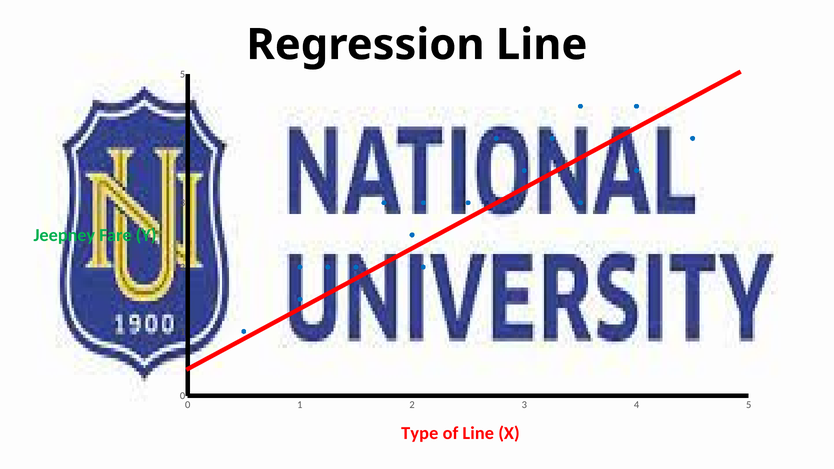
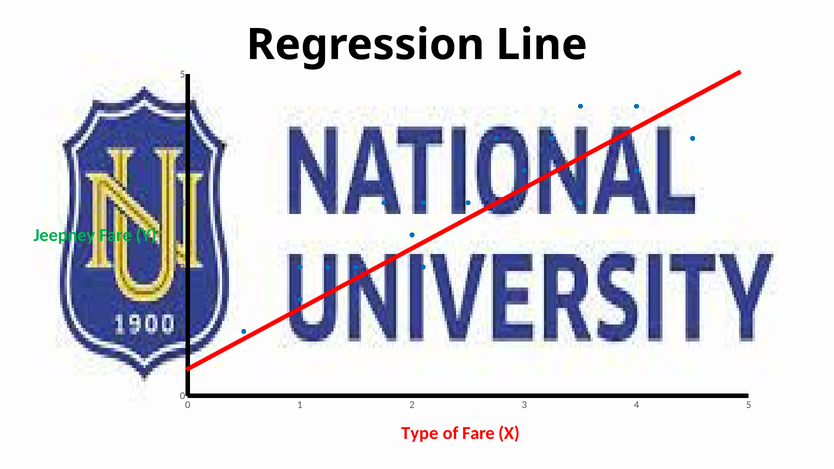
of Line: Line -> Fare (478, 433)
